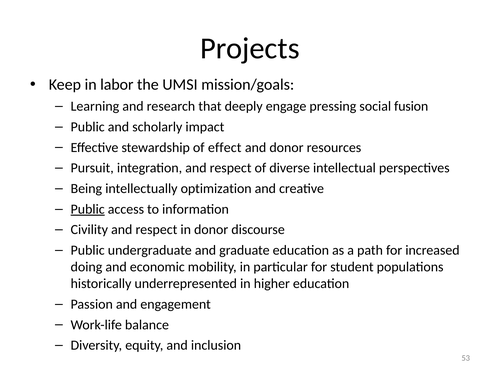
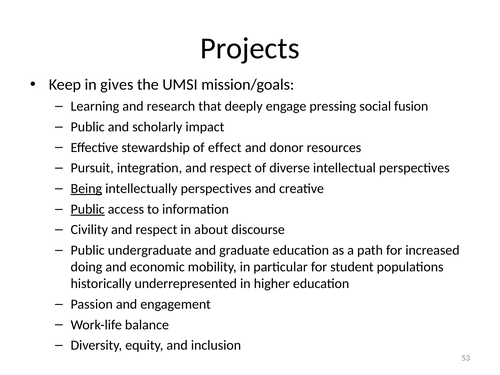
labor: labor -> gives (117, 85)
Being underline: none -> present (86, 189)
intellectually optimization: optimization -> perspectives (216, 189)
in donor: donor -> about (211, 230)
